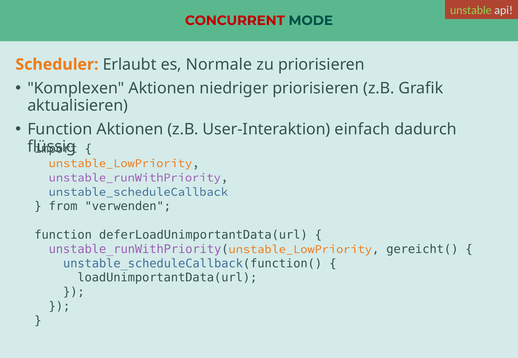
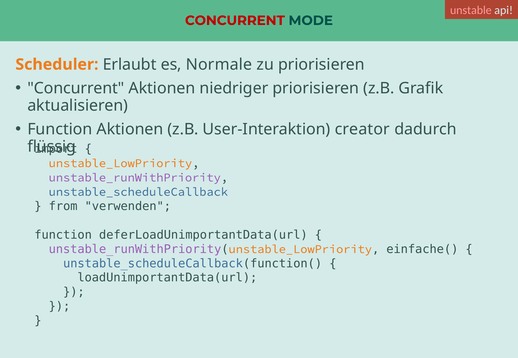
unstable colour: light green -> pink (471, 10)
Komplexen: Komplexen -> Concurrent (76, 88)
einfach: einfach -> creator (362, 129)
gereicht(: gereicht( -> einfache( (422, 250)
